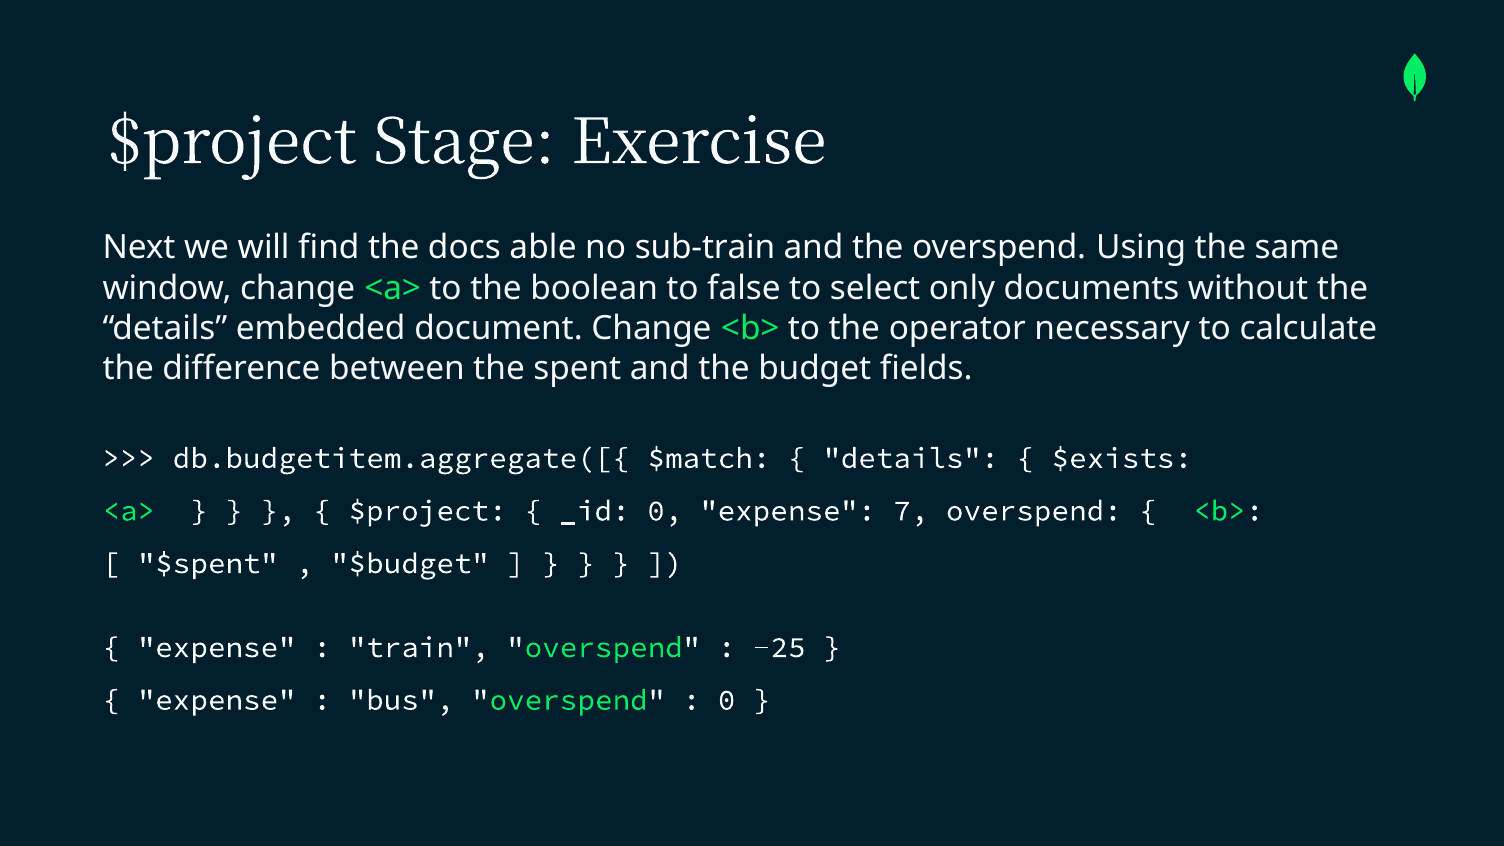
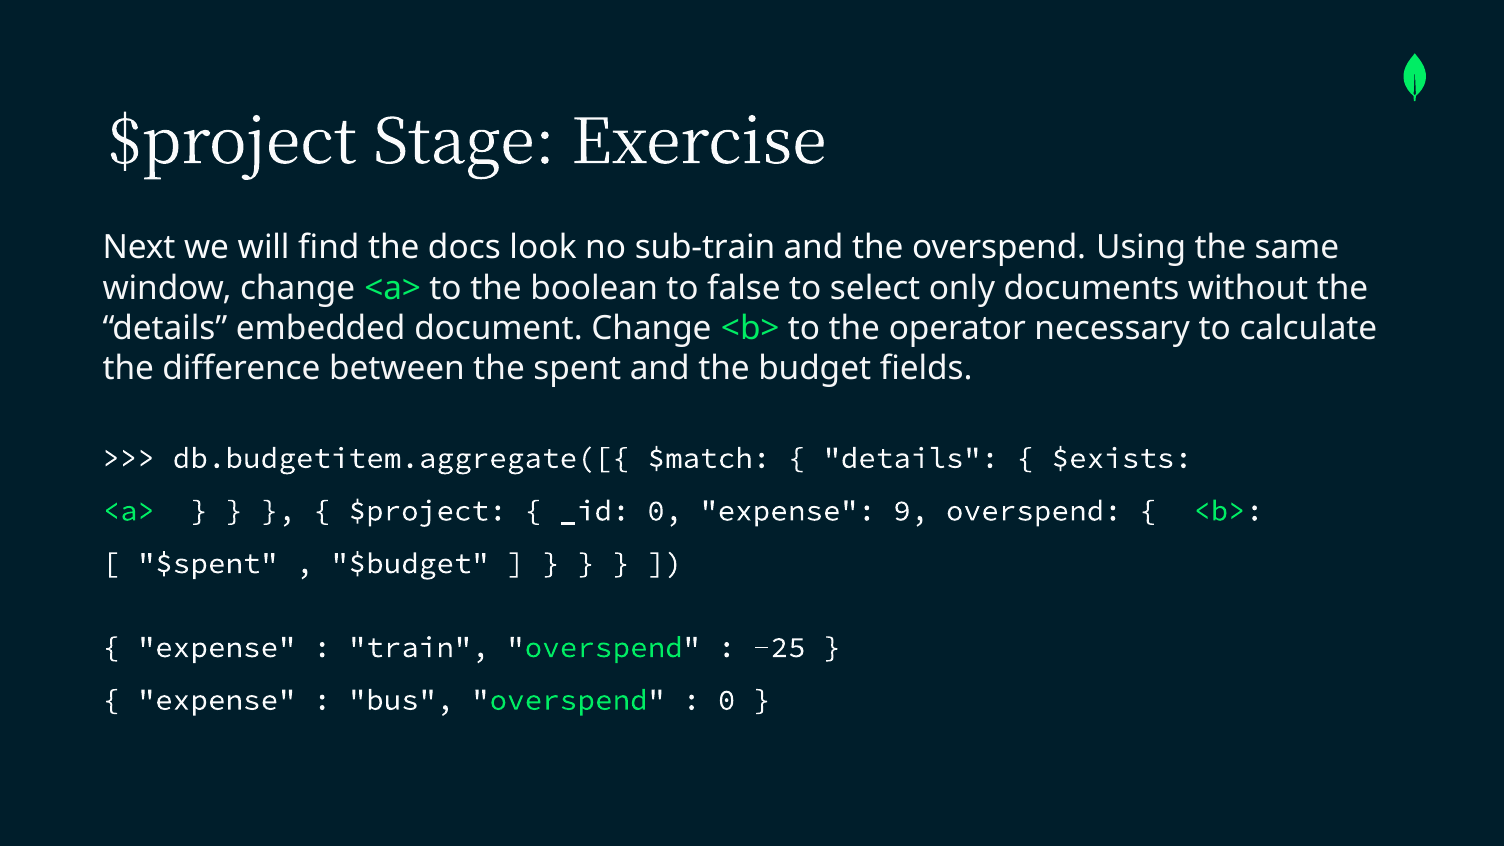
able: able -> look (543, 248)
7: 7 -> 9 (911, 511)
